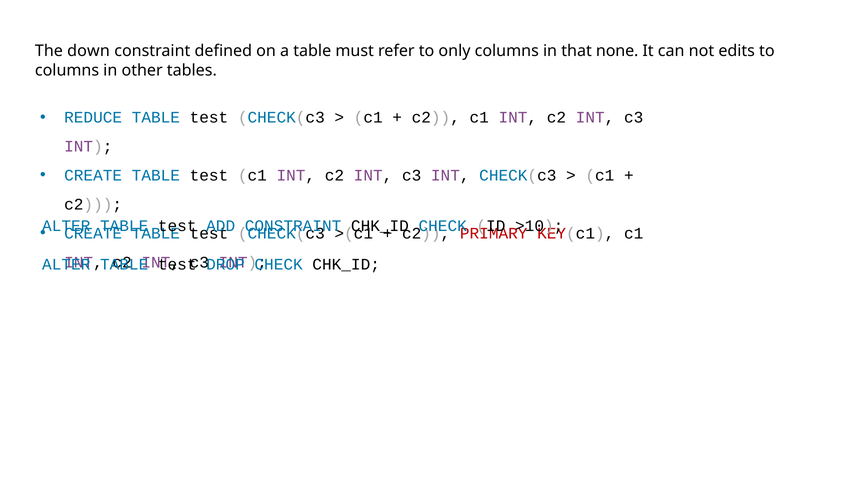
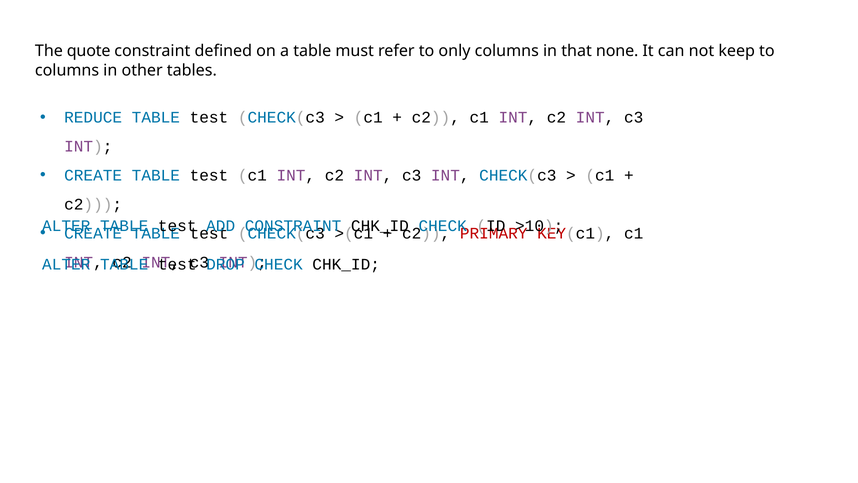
down: down -> quote (89, 51)
edits: edits -> keep (737, 51)
